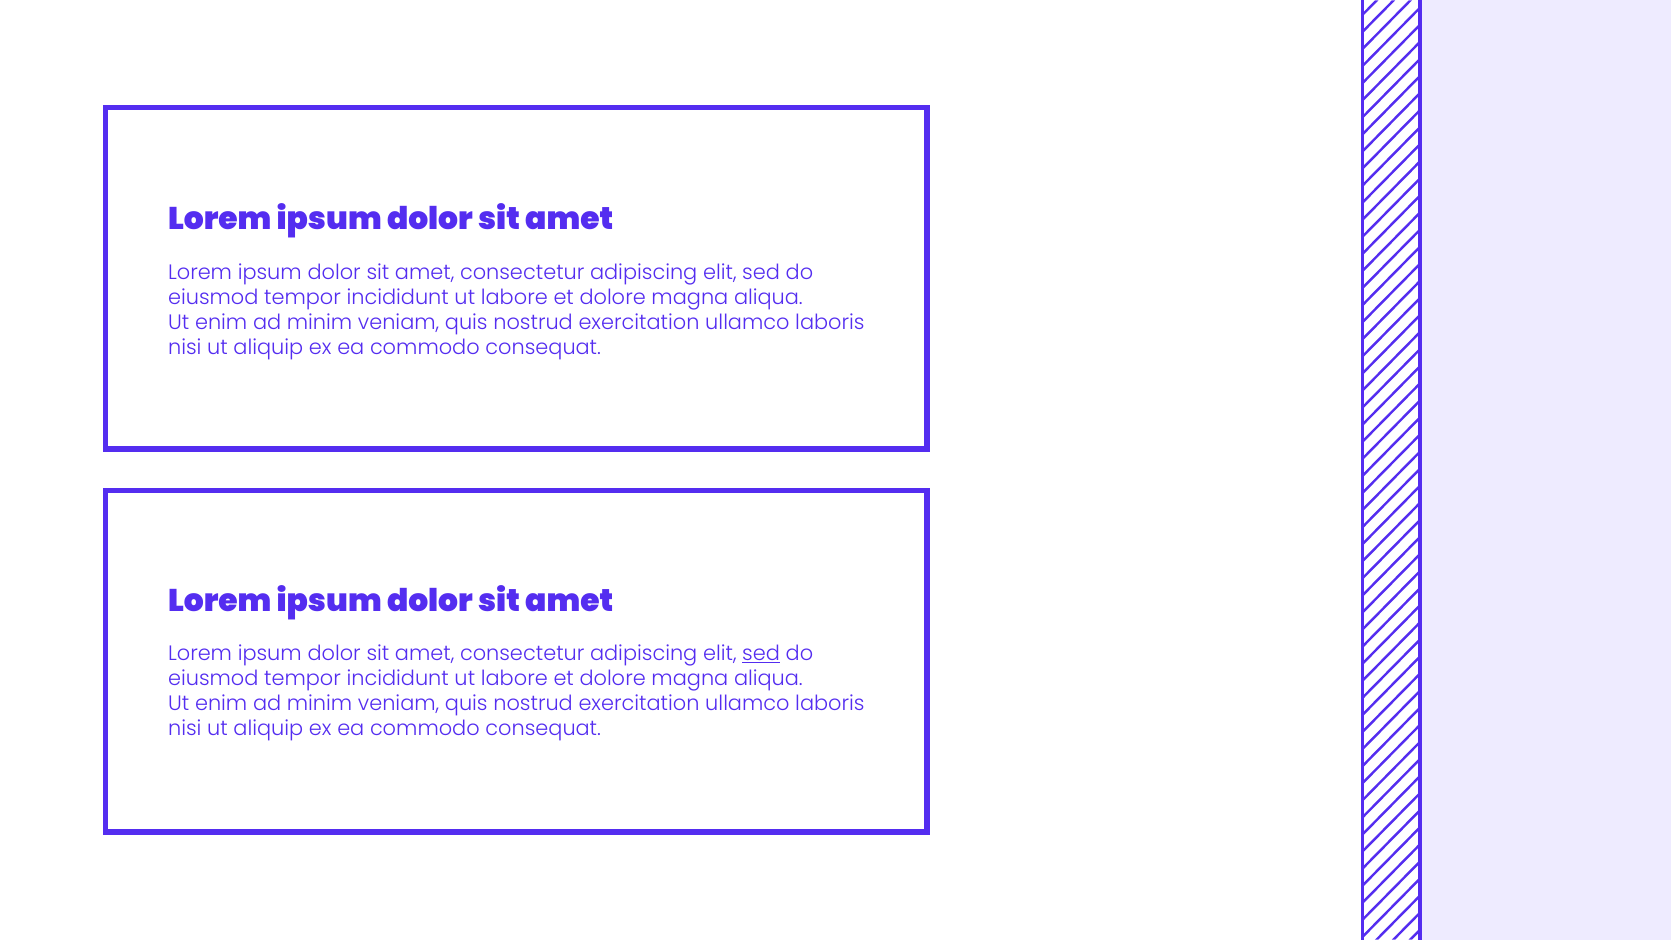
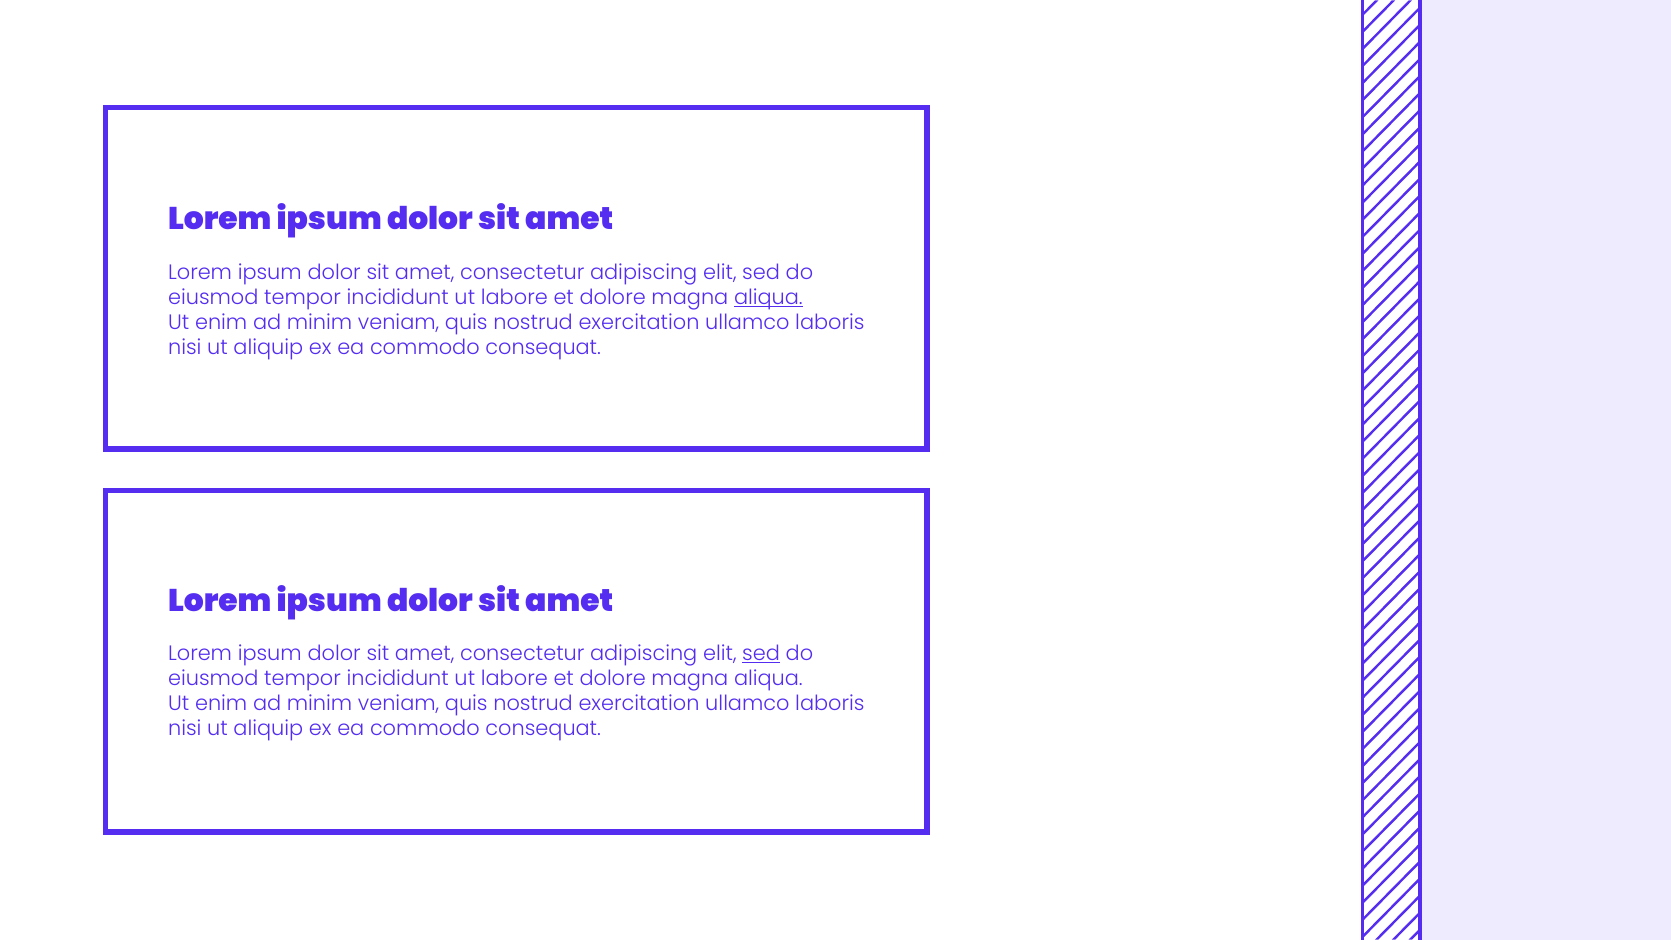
aliqua underline: none -> present (768, 297)
